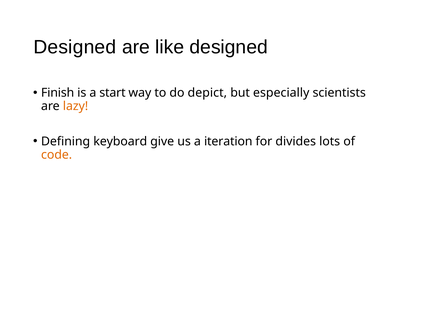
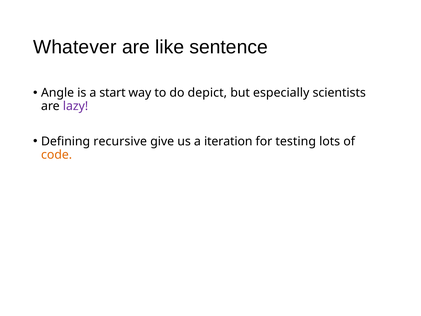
Designed: Designed -> Whatever (75, 47)
like designed: designed -> sentence (229, 47)
Finish: Finish -> Angle (58, 93)
lazy colour: orange -> purple (76, 106)
keyboard: keyboard -> recursive (120, 141)
divides: divides -> testing (296, 141)
